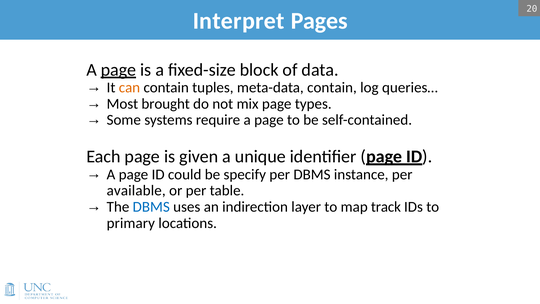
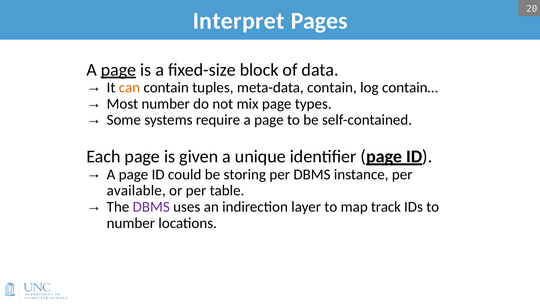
queries…: queries… -> contain… (410, 88)
Most brought: brought -> number (166, 104)
specify: specify -> storing (245, 174)
DBMS colour: blue -> purple (151, 207)
primary: primary -> number (131, 223)
